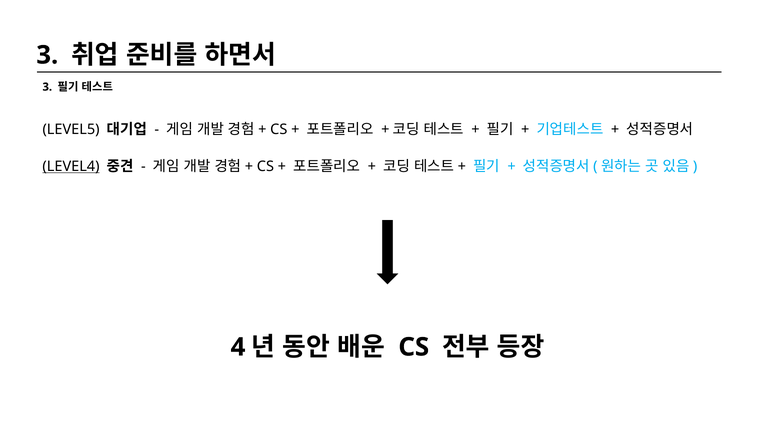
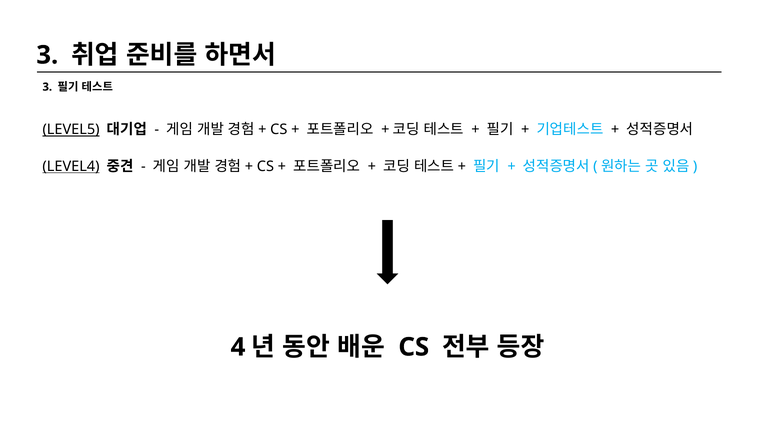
LEVEL5 underline: none -> present (71, 130)
